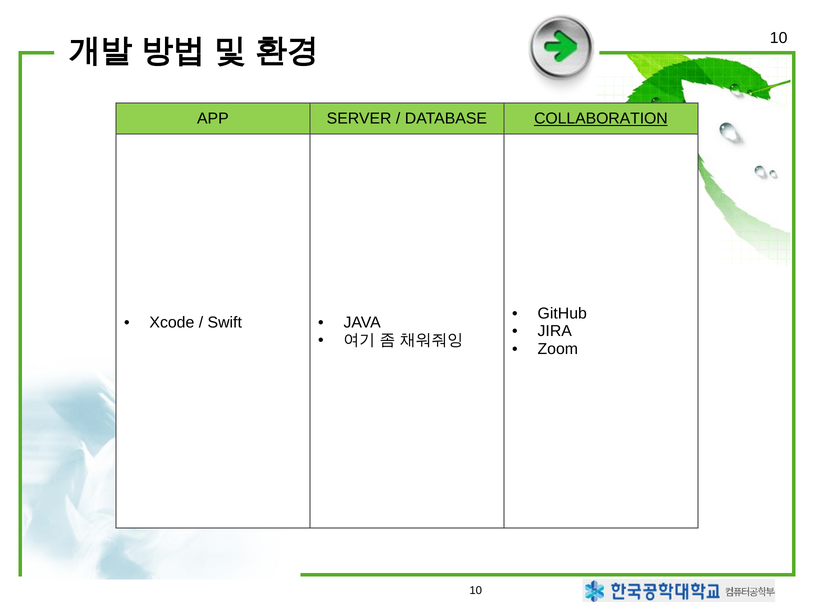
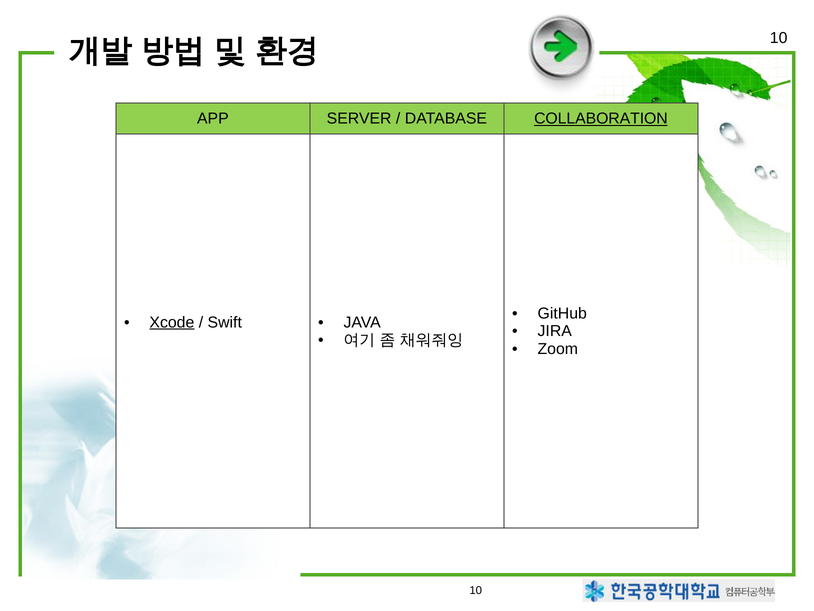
Xcode underline: none -> present (172, 322)
